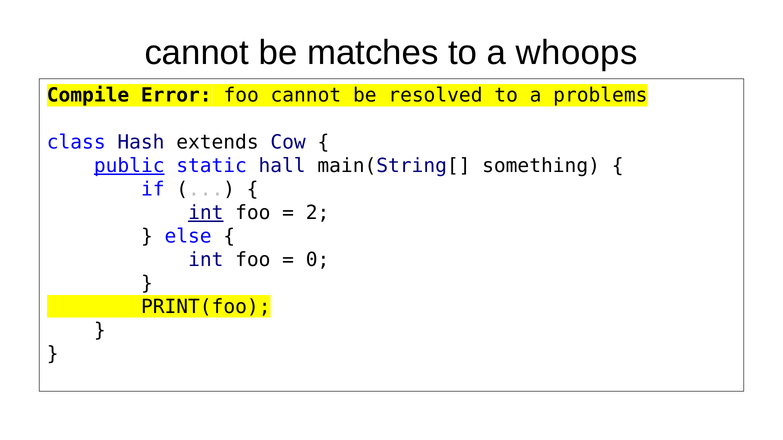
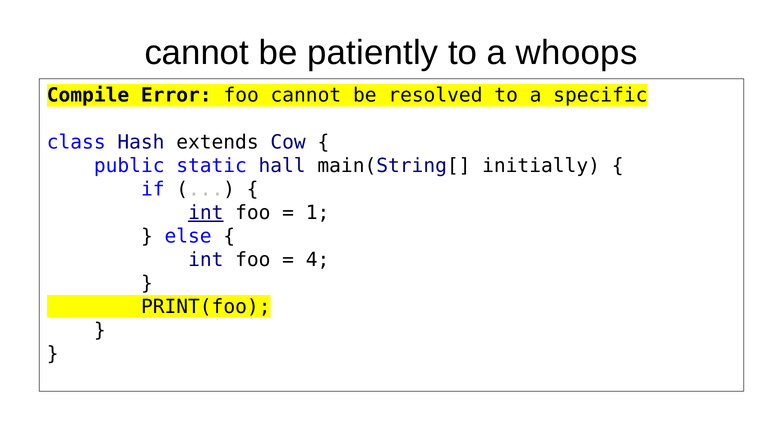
matches: matches -> patiently (373, 53)
problems: problems -> specific (600, 96)
public underline: present -> none (129, 166)
something: something -> initially (541, 166)
2: 2 -> 1 (318, 213)
0: 0 -> 4 (318, 260)
